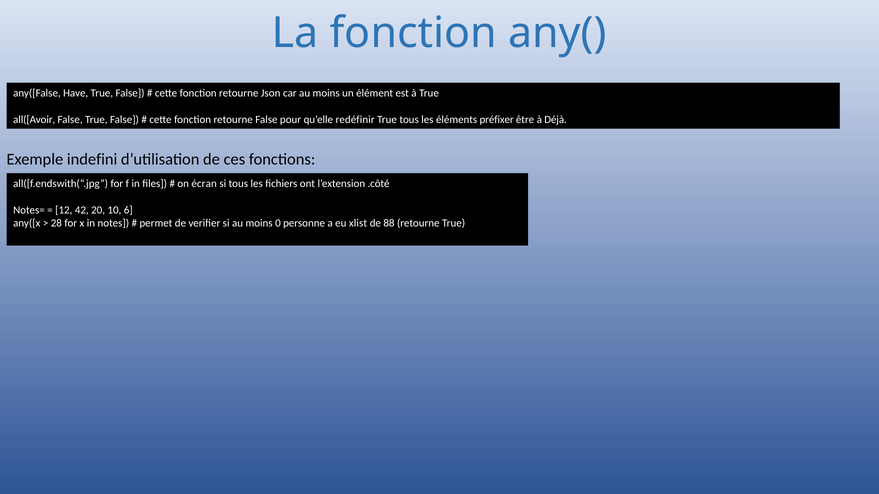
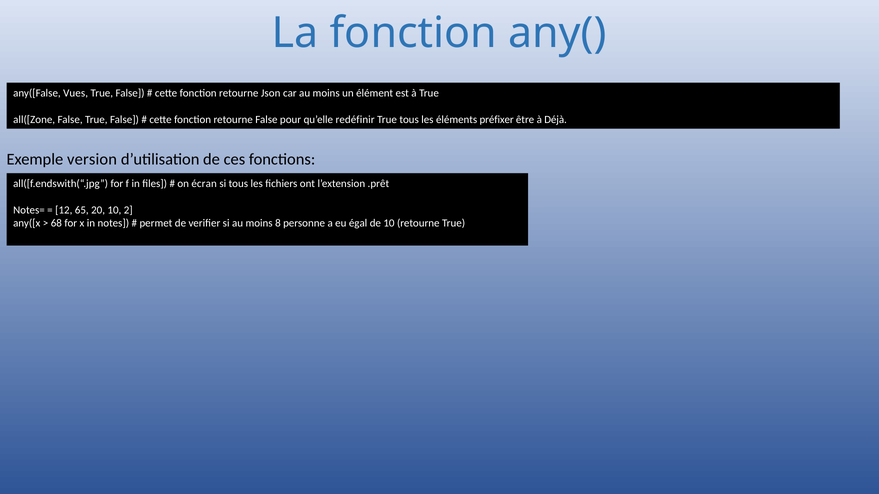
Have: Have -> Vues (76, 93)
all([Avoir: all([Avoir -> all([Zone (34, 120)
indefini: indefini -> version (92, 160)
.côté: .côté -> .prêt (378, 184)
42: 42 -> 65 (82, 210)
6: 6 -> 2 (128, 210)
28: 28 -> 68 (56, 224)
0: 0 -> 8 (278, 224)
xlist: xlist -> égal (358, 224)
de 88: 88 -> 10 (389, 224)
